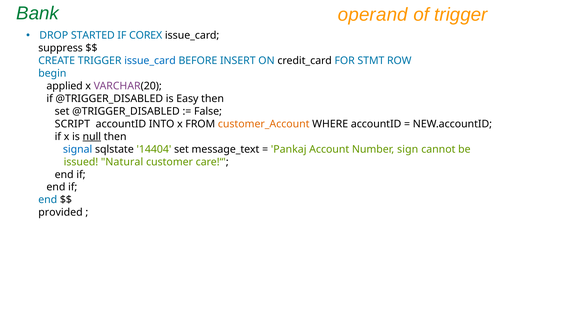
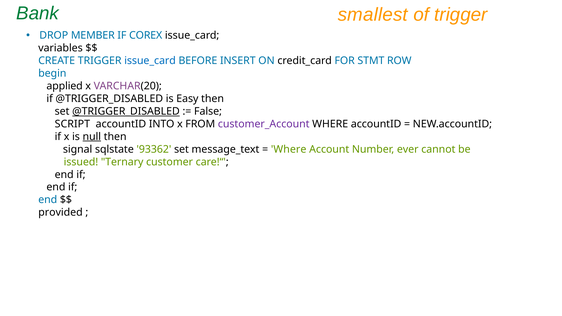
operand: operand -> smallest (373, 15)
STARTED: STARTED -> MEMBER (93, 36)
suppress: suppress -> variables (61, 48)
@TRIGGER_DISABLED underline: none -> present (126, 111)
customer_Account colour: orange -> purple (264, 124)
signal colour: blue -> black (78, 149)
14404: 14404 -> 93362 (154, 149)
Pankaj: Pankaj -> Where (289, 149)
sign: sign -> ever (408, 149)
Natural: Natural -> Ternary (122, 162)
